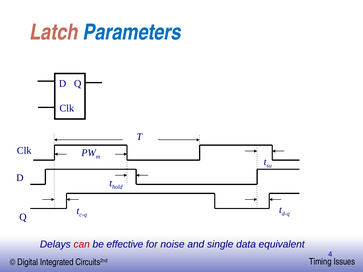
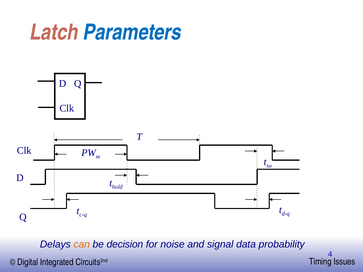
can colour: red -> orange (82, 245)
effective: effective -> decision (125, 245)
single: single -> signal (220, 245)
equivalent: equivalent -> probability (282, 245)
